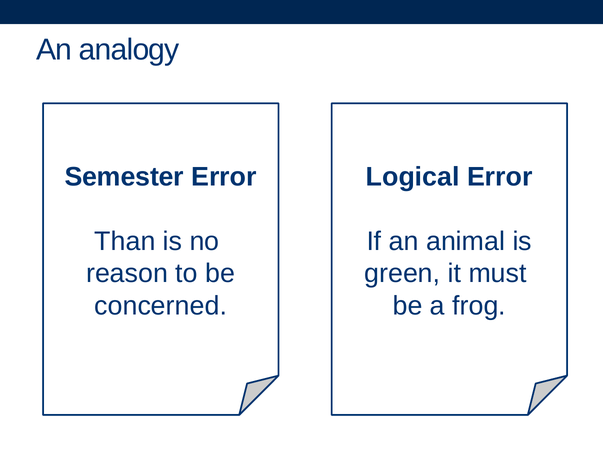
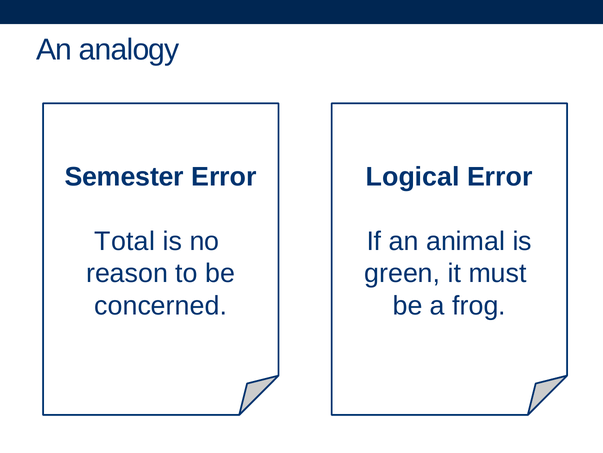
Than: Than -> Total (125, 241)
